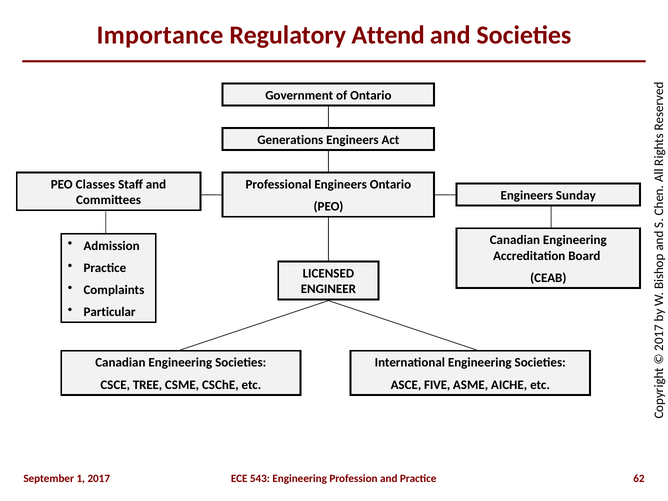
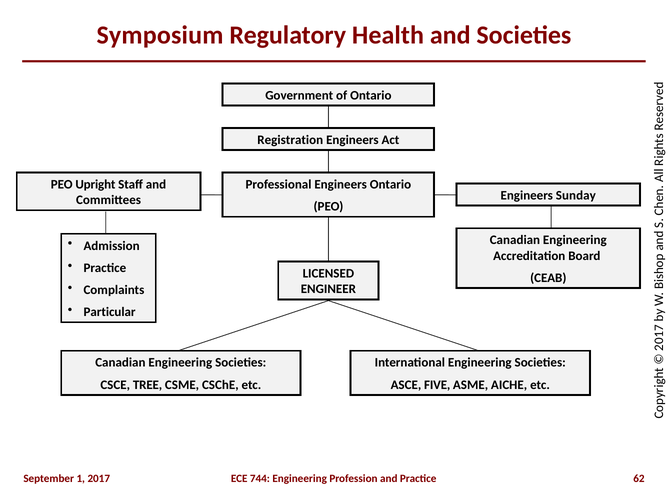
Importance: Importance -> Symposium (160, 35)
Attend: Attend -> Health (388, 35)
Generations: Generations -> Registration (290, 140)
Classes: Classes -> Upright (95, 185)
543: 543 -> 744 (260, 478)
